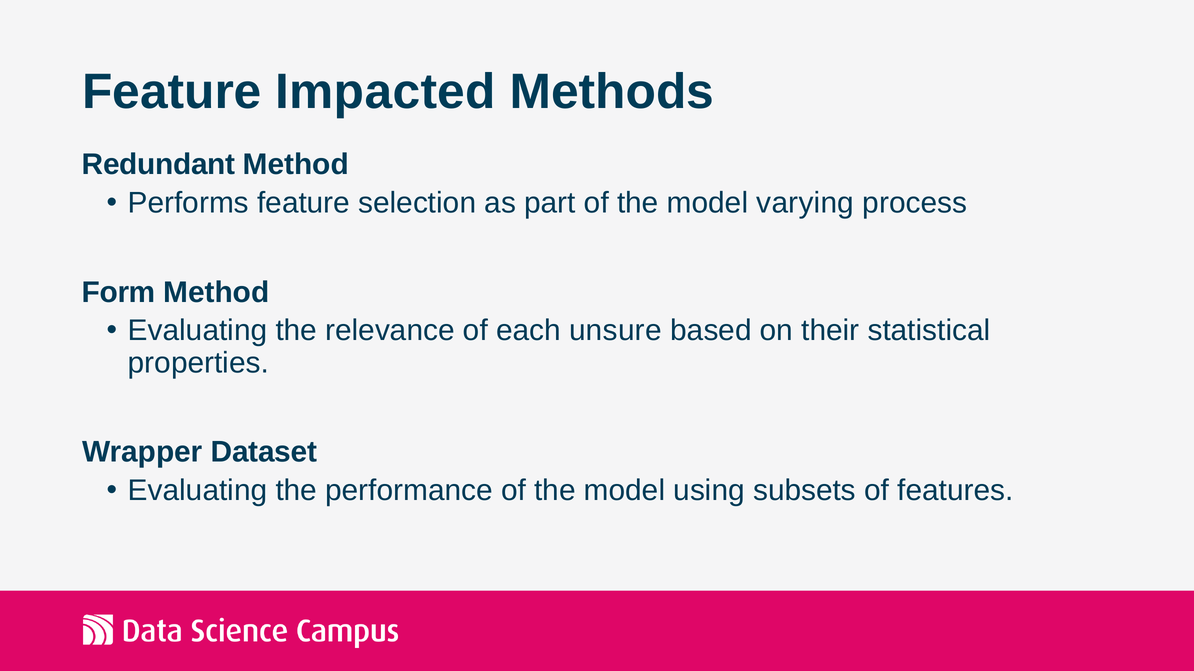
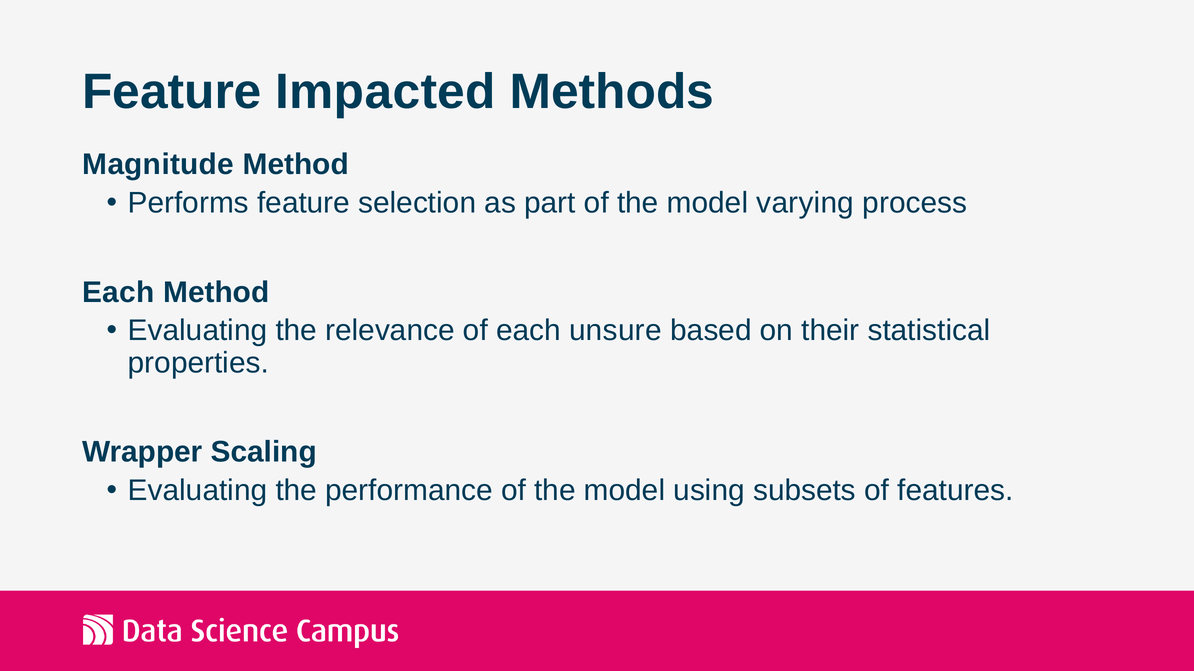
Redundant: Redundant -> Magnitude (158, 165)
Form: Form -> Each (118, 292)
Dataset: Dataset -> Scaling (264, 452)
